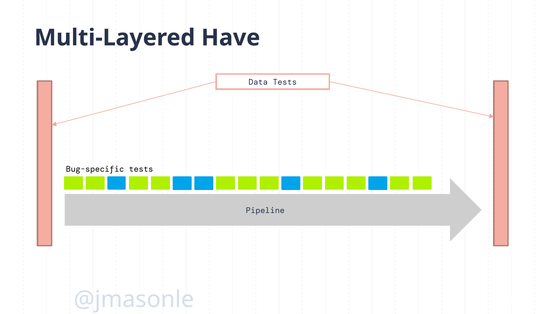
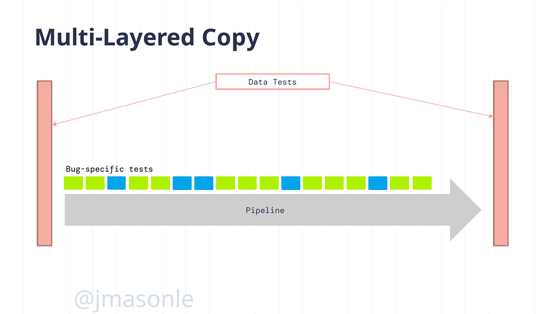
Have: Have -> Copy (231, 38)
